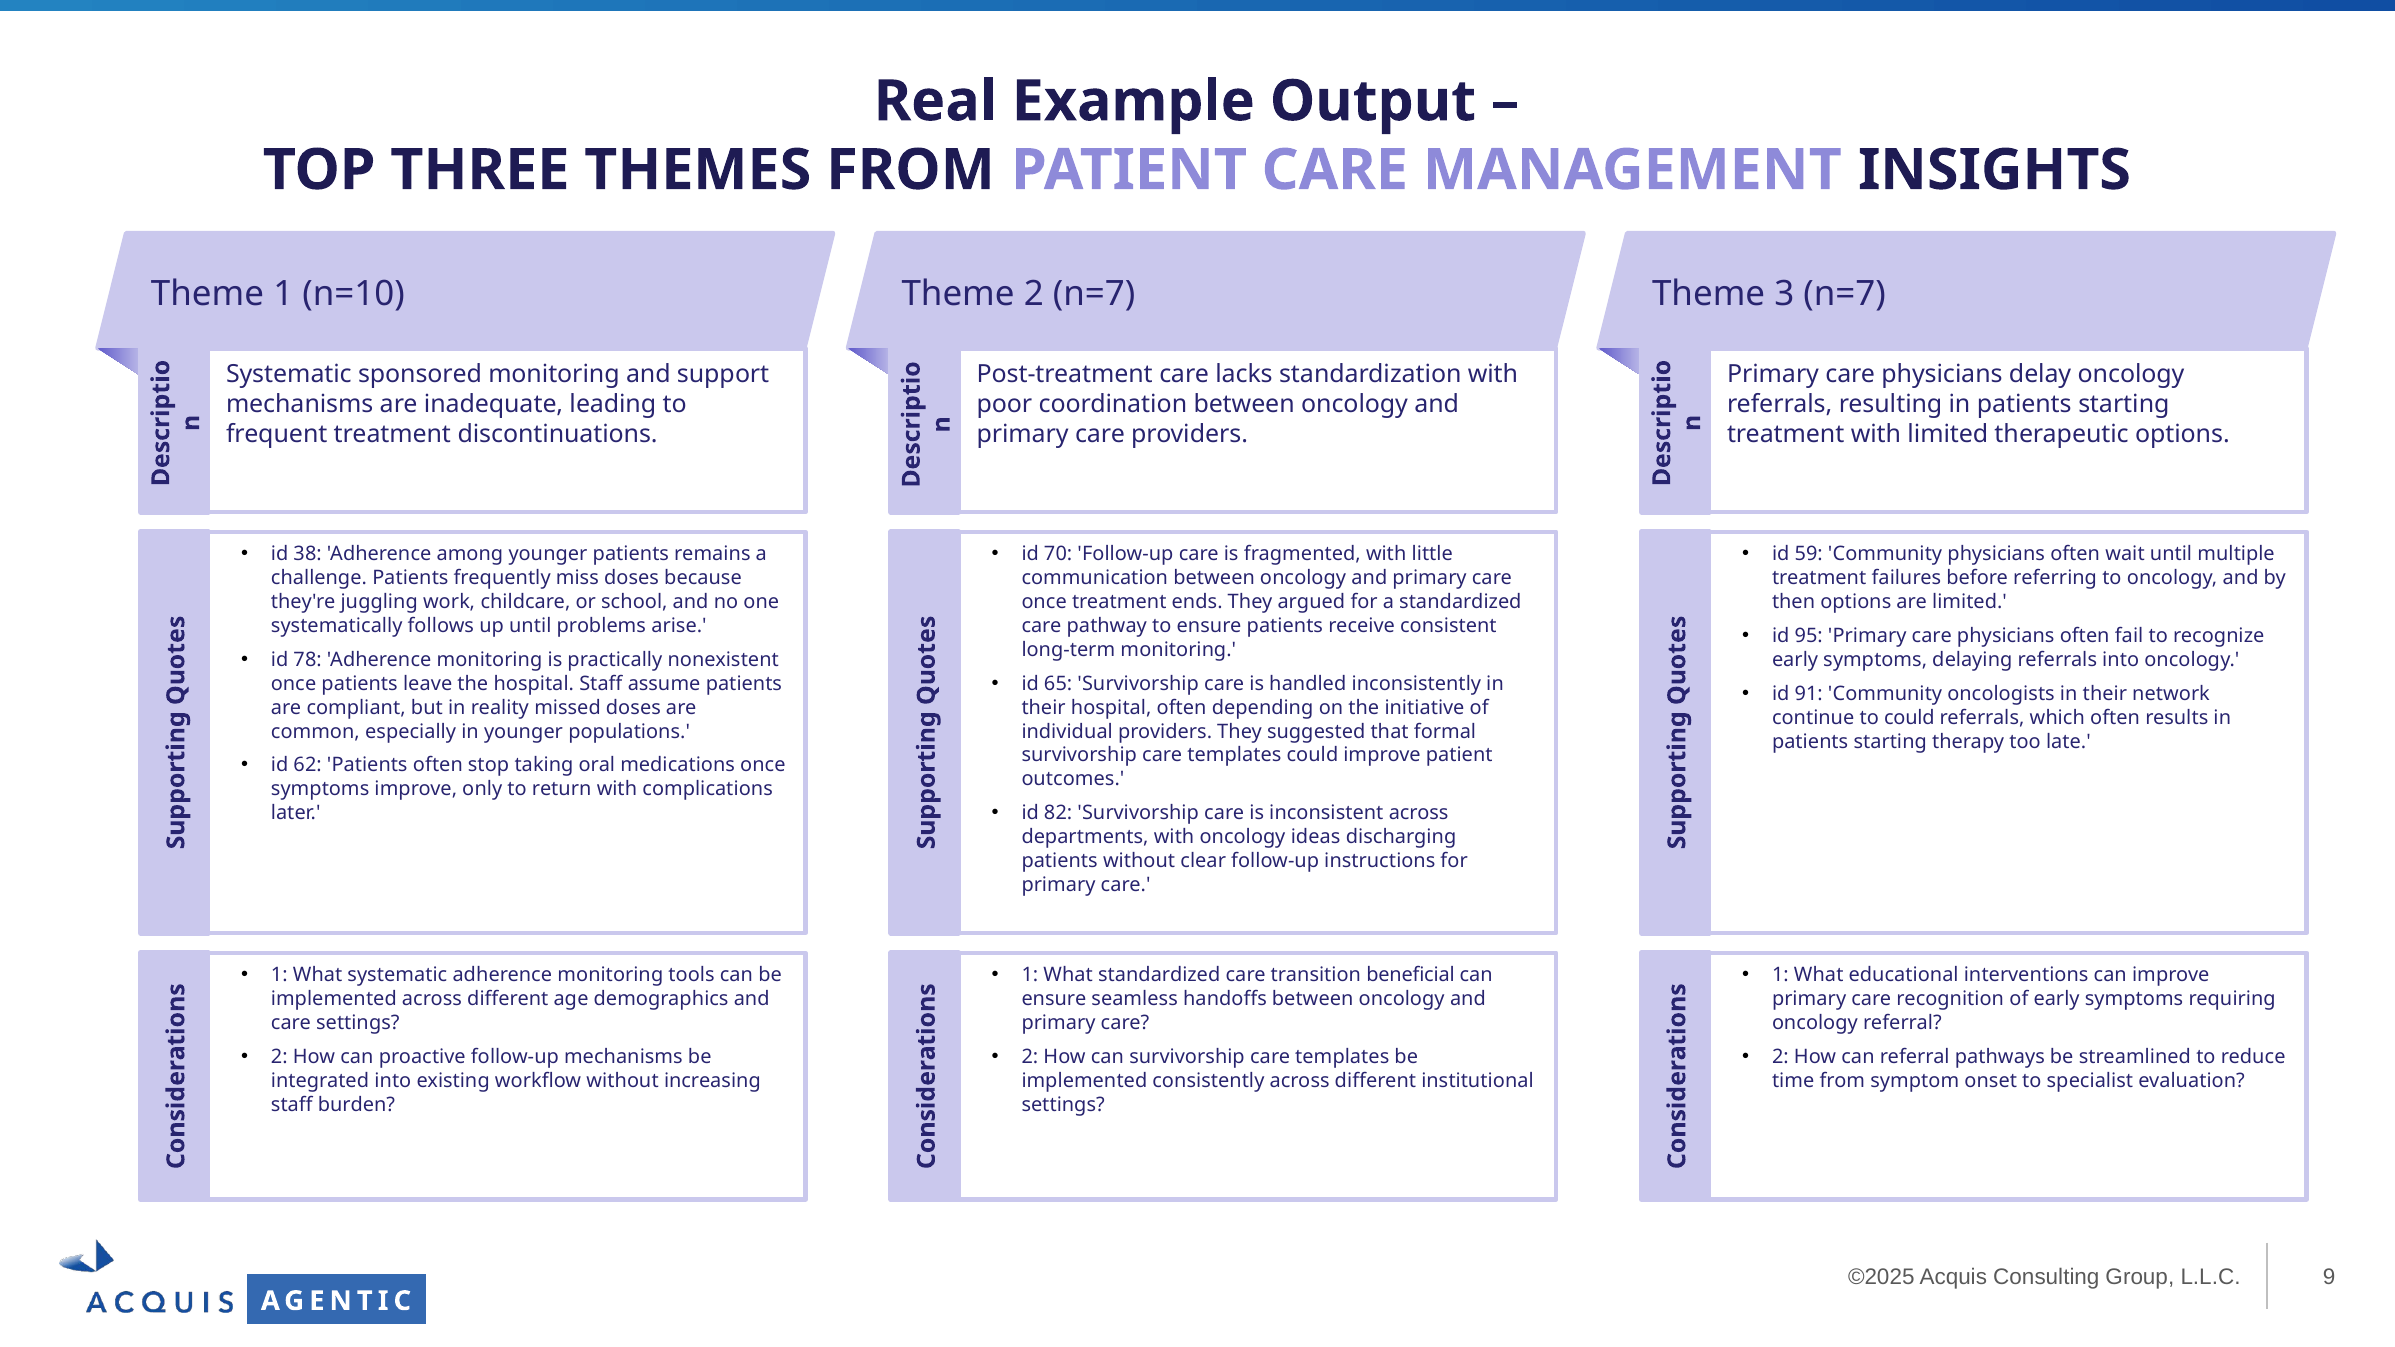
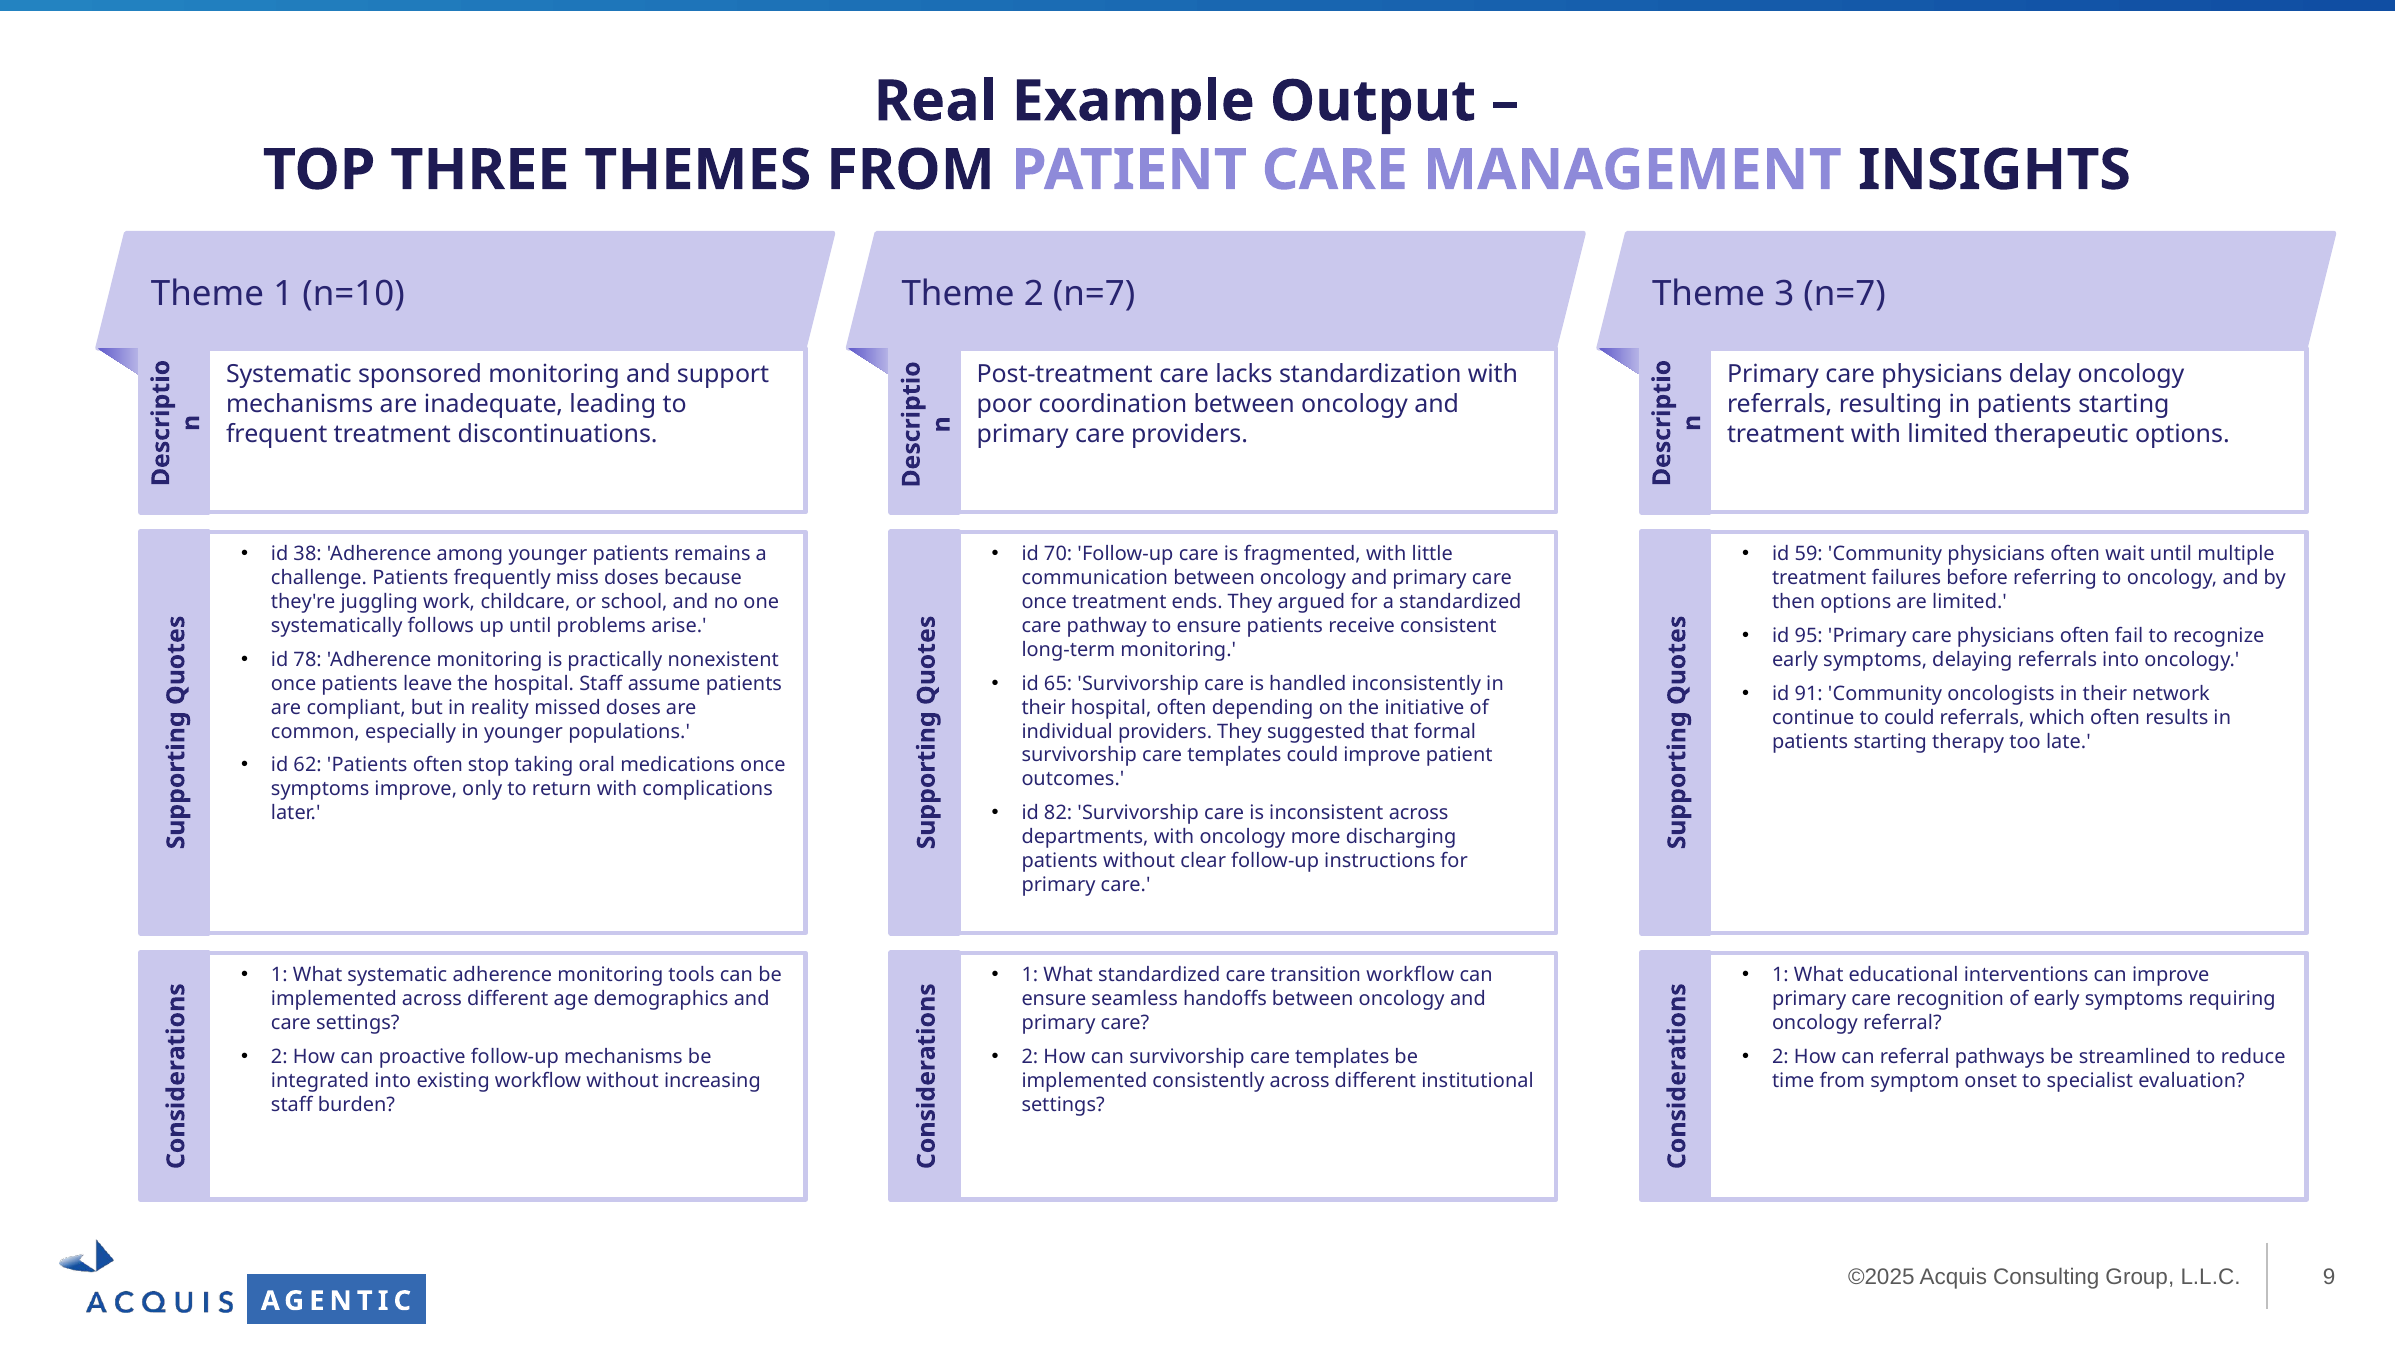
ideas: ideas -> more (1316, 837)
transition beneficial: beneficial -> workflow (1410, 975)
